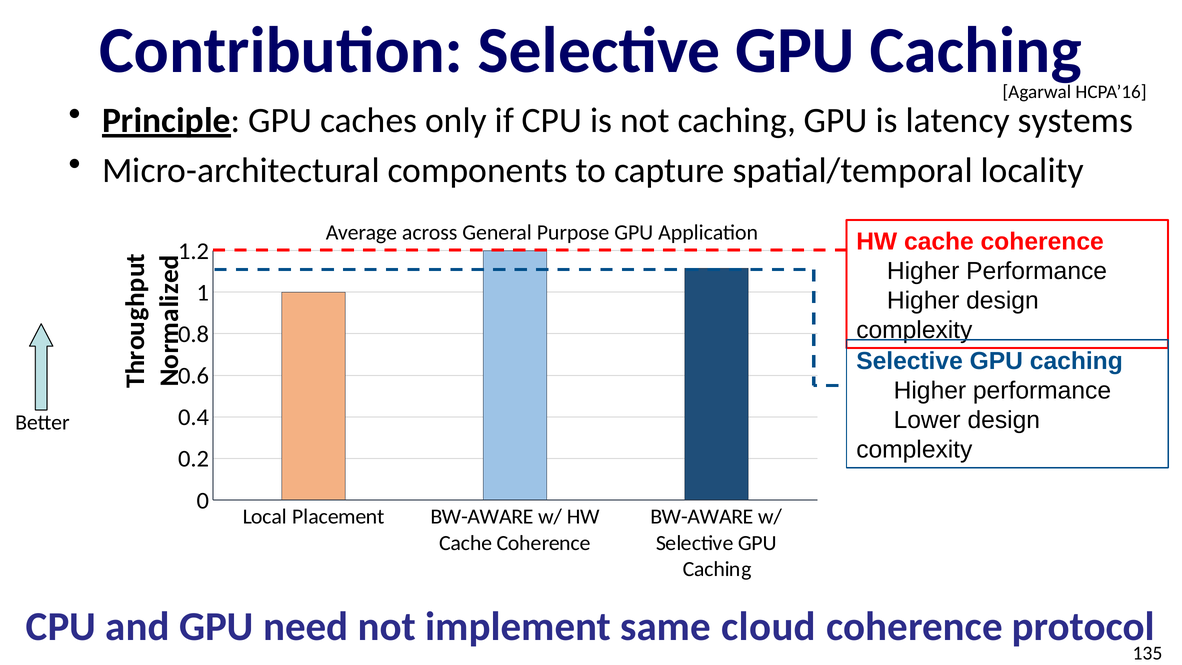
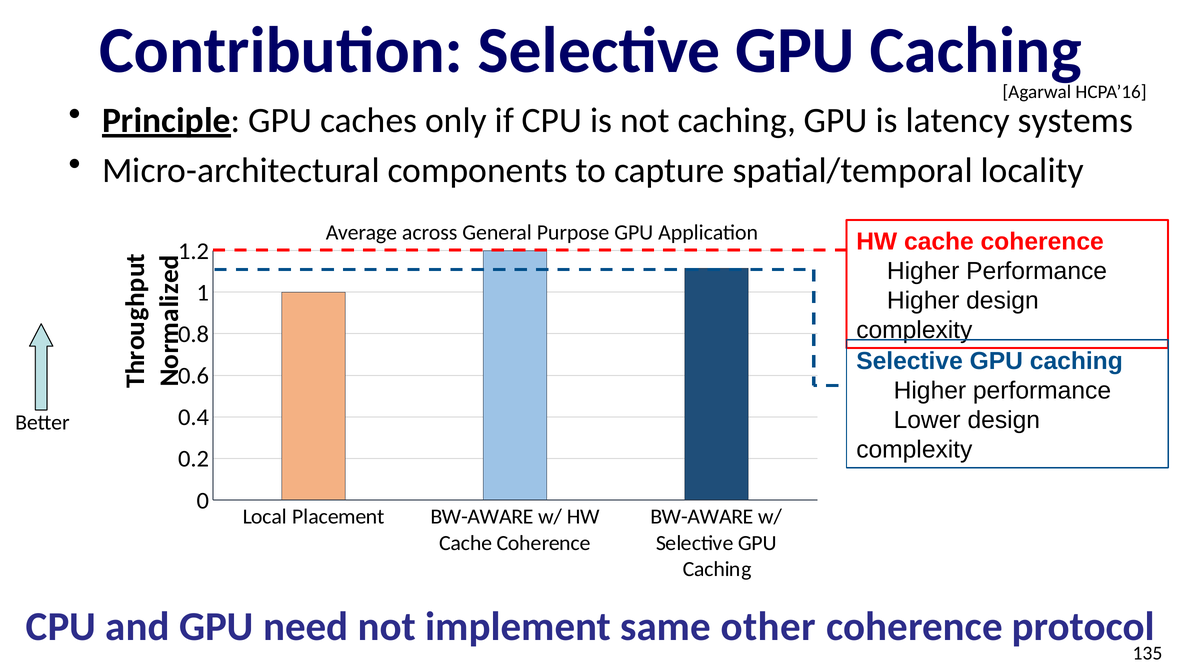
cloud: cloud -> other (768, 626)
